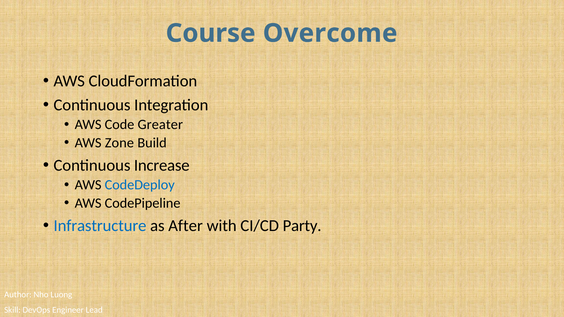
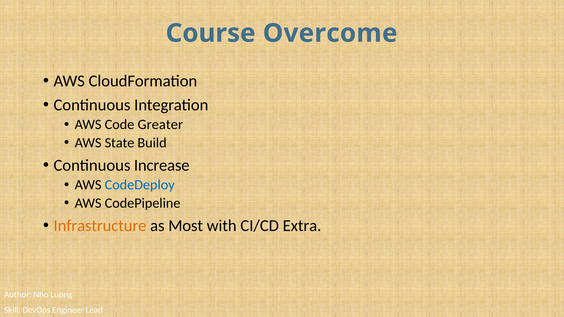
Zone: Zone -> State (120, 143)
Infrastructure colour: blue -> orange (100, 226)
After: After -> Most (186, 226)
Party: Party -> Extra (302, 226)
